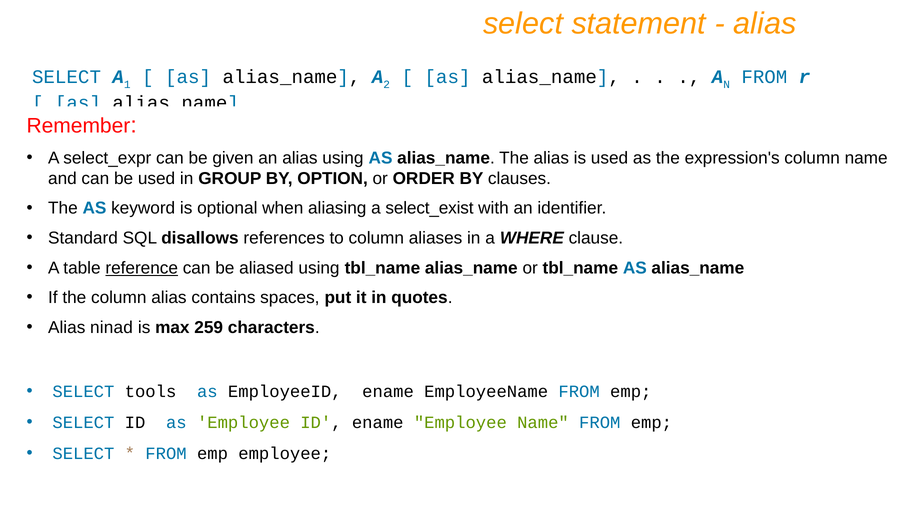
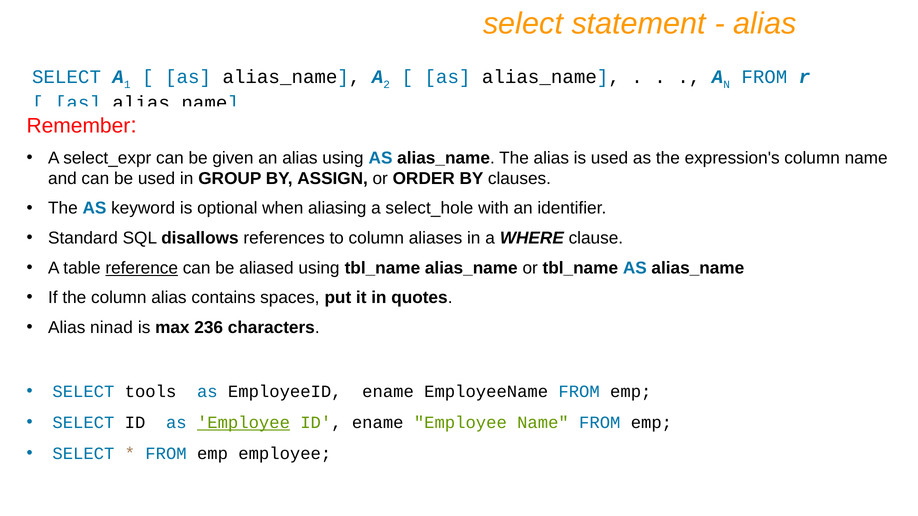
OPTION: OPTION -> ASSIGN (333, 179)
select_exist: select_exist -> select_hole (429, 208)
259: 259 -> 236 (209, 328)
Employee underline: none -> present (243, 423)
